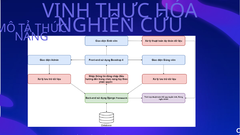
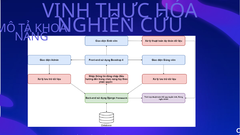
THỨC: THỨC -> KHOA (51, 28)
